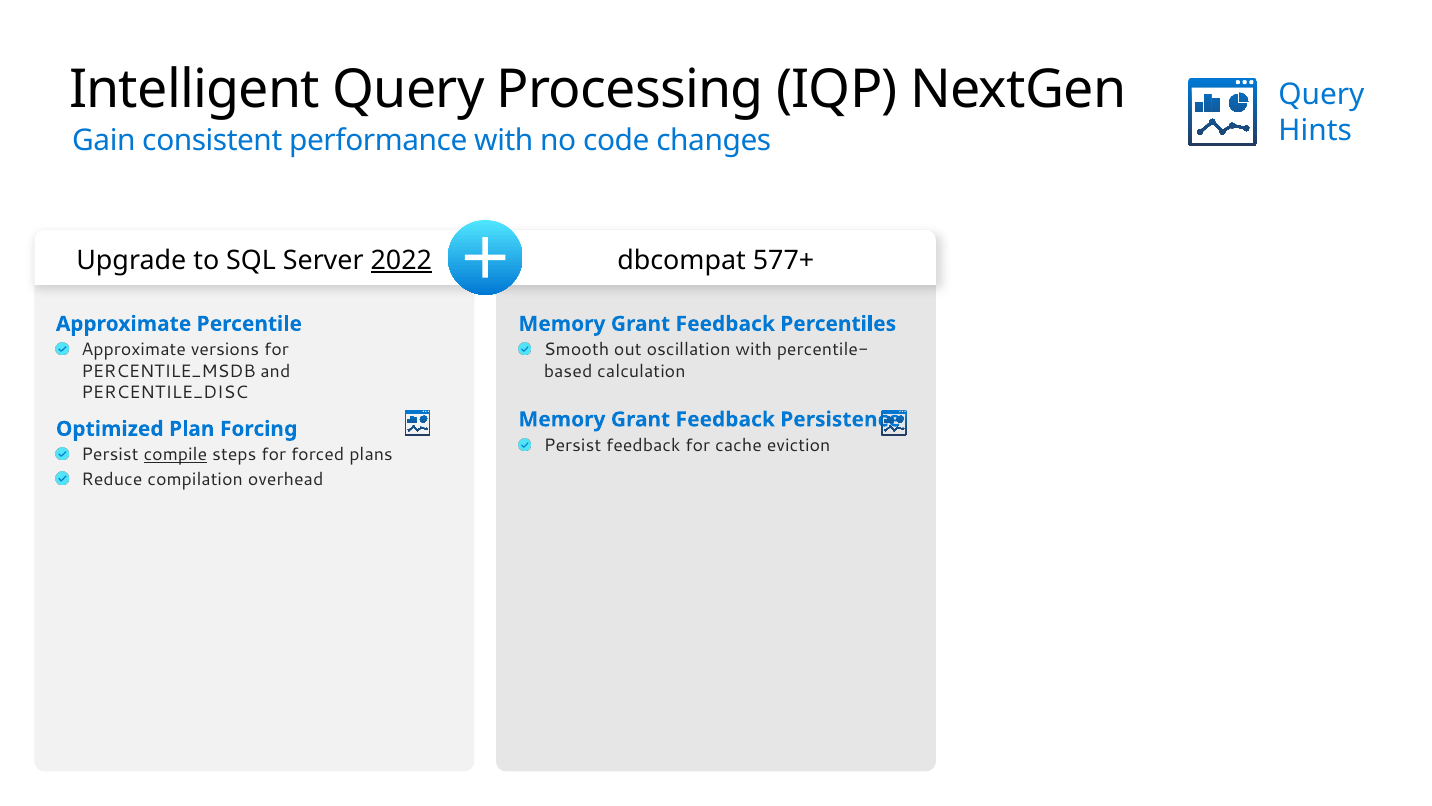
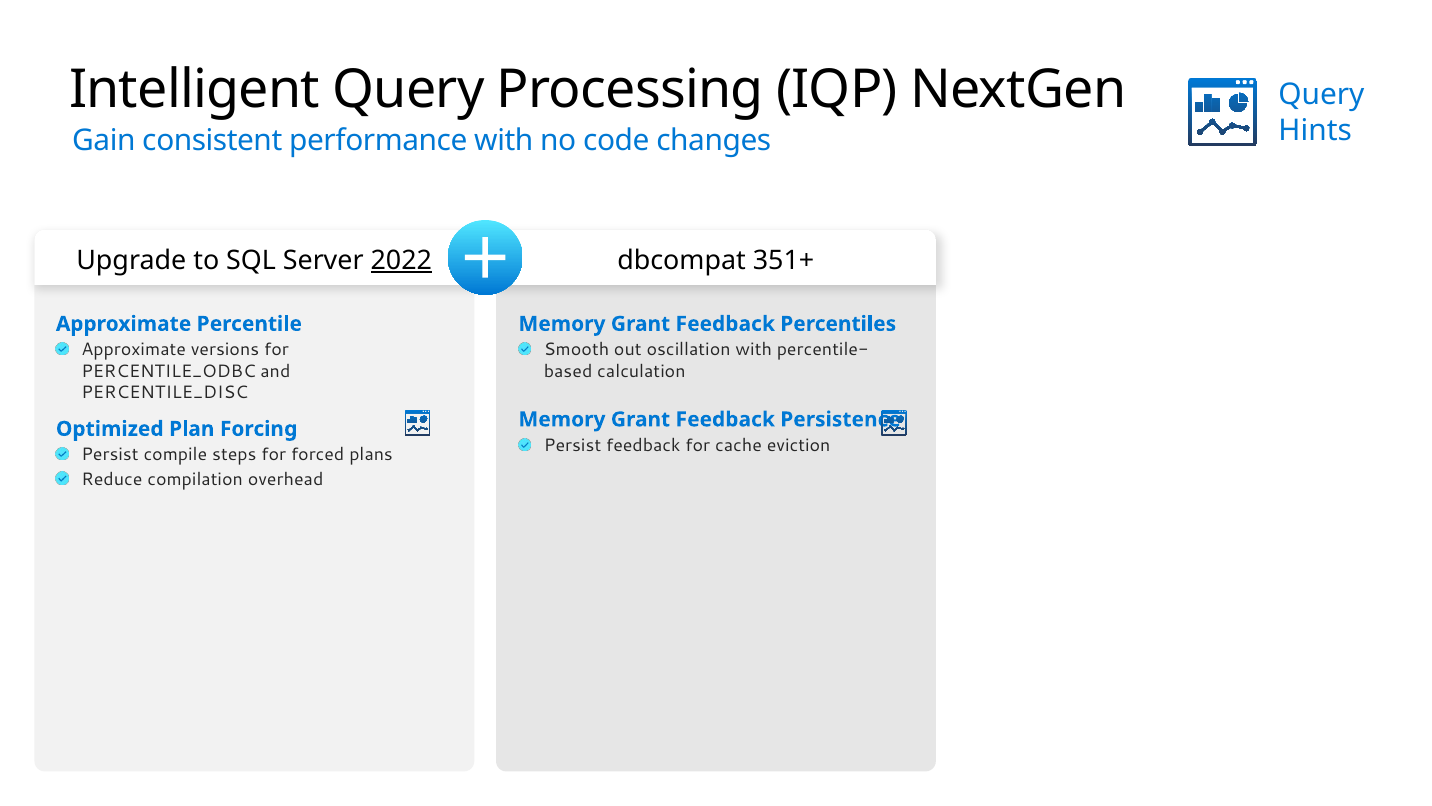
577+: 577+ -> 351+ (784, 260)
PERCENTILE_MSDB: PERCENTILE_MSDB -> PERCENTILE_ODBC (168, 371)
compile underline: present -> none (175, 455)
